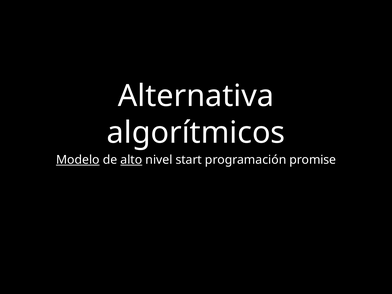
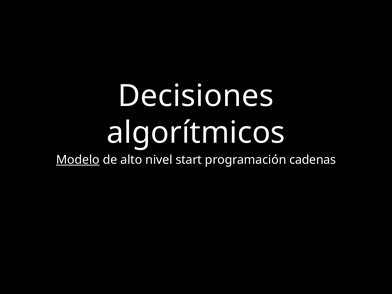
Alternativa: Alternativa -> Decisiones (196, 96)
alto underline: present -> none (131, 160)
promise: promise -> cadenas (313, 160)
